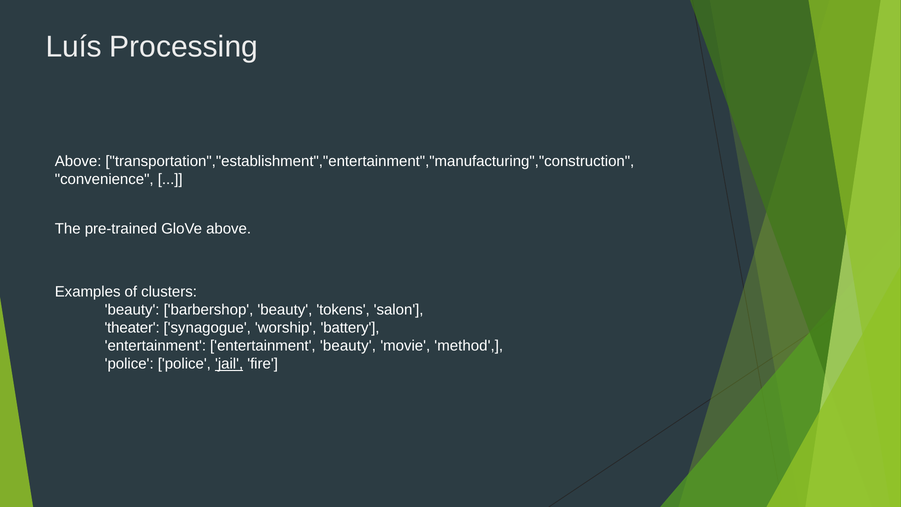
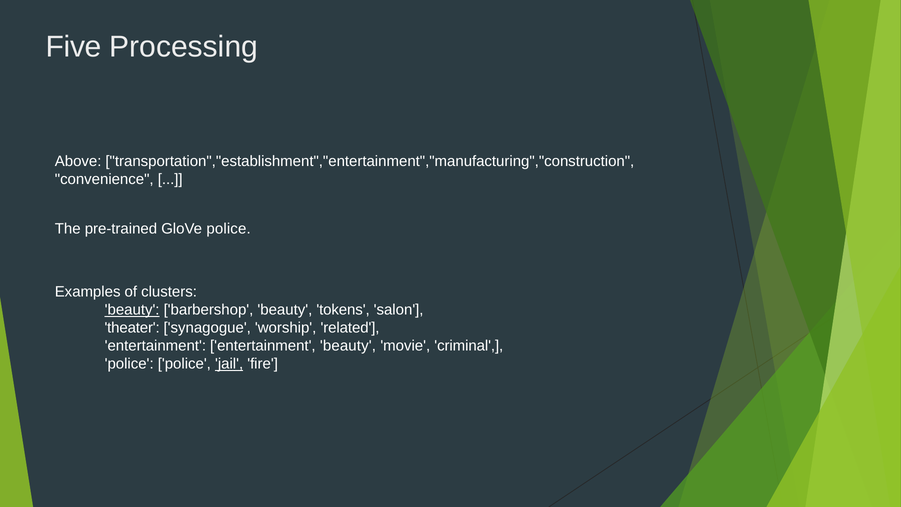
Luís: Luís -> Five (74, 47)
GloVe above: above -> police (229, 229)
beauty underline: none -> present (132, 310)
battery: battery -> related (350, 328)
method: method -> criminal (469, 346)
